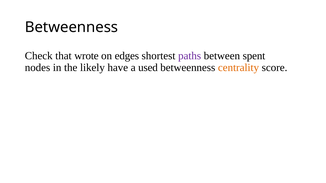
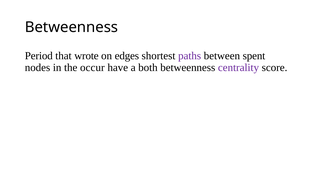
Check: Check -> Period (39, 56)
likely: likely -> occur (92, 68)
used: used -> both (148, 68)
centrality colour: orange -> purple (238, 68)
